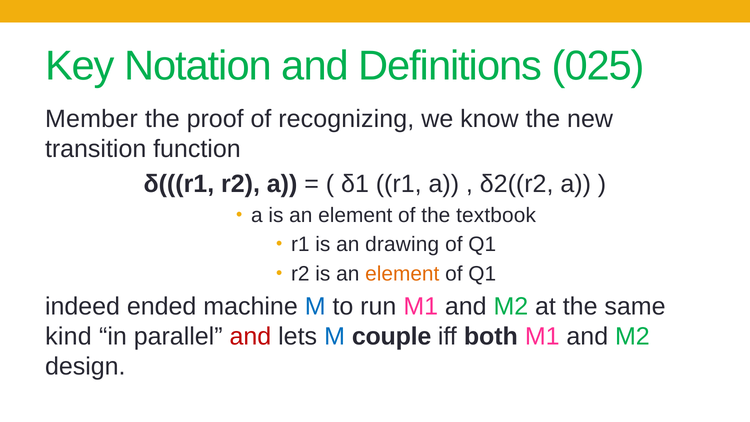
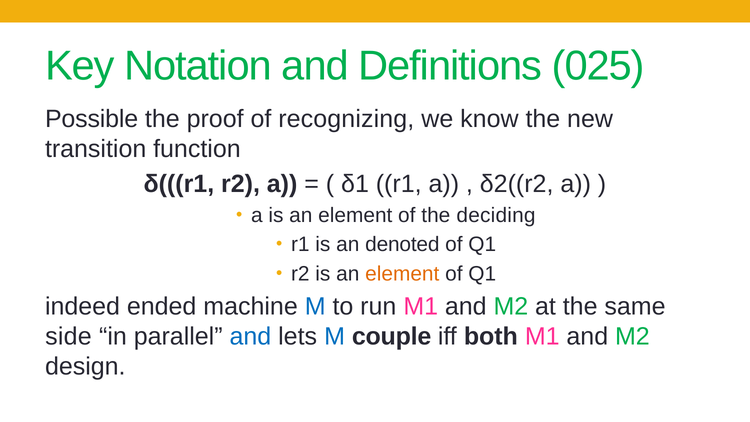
Member: Member -> Possible (92, 119)
textbook: textbook -> deciding (496, 215)
drawing: drawing -> denoted (402, 245)
kind: kind -> side (68, 337)
and colour: red -> blue (250, 337)
